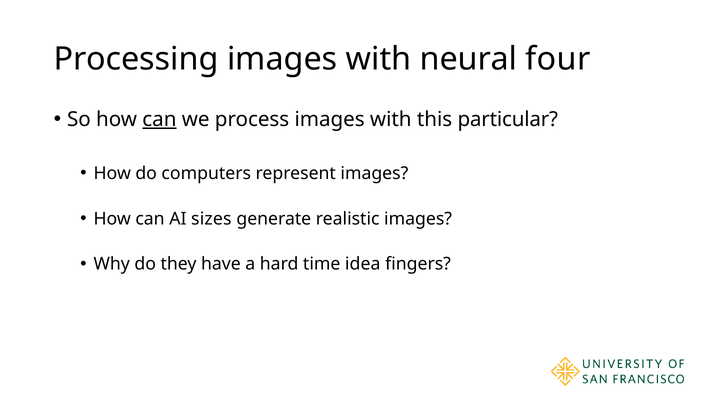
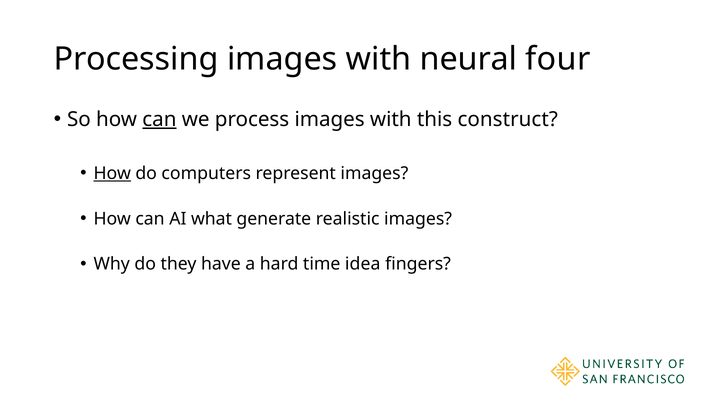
particular: particular -> construct (508, 119)
How underline: none -> present (112, 173)
sizes: sizes -> what (211, 219)
